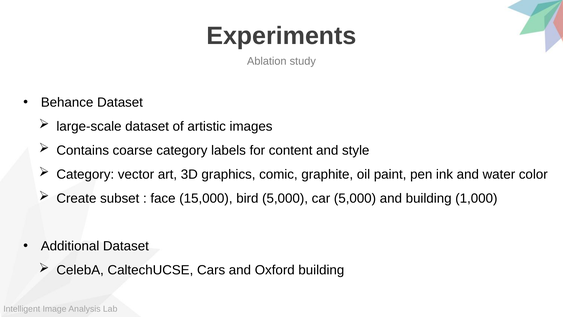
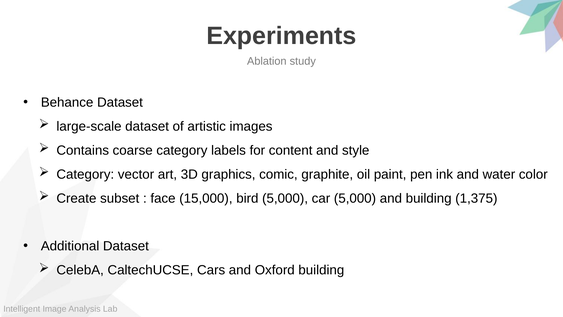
1,000: 1,000 -> 1,375 (476, 198)
